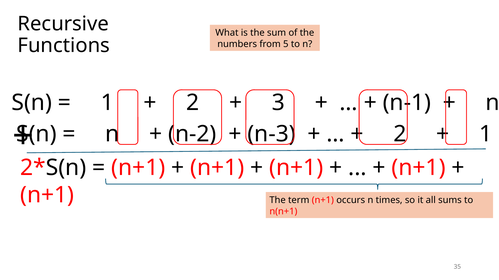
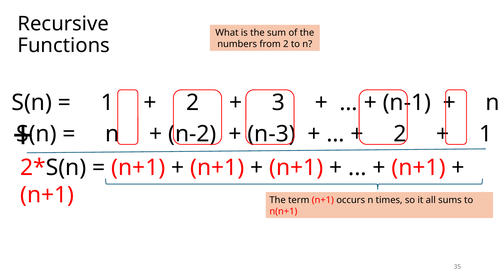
from 5: 5 -> 2 (286, 44)
